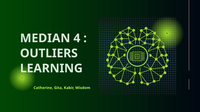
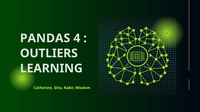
MEDIAN: MEDIAN -> PANDAS (45, 38)
